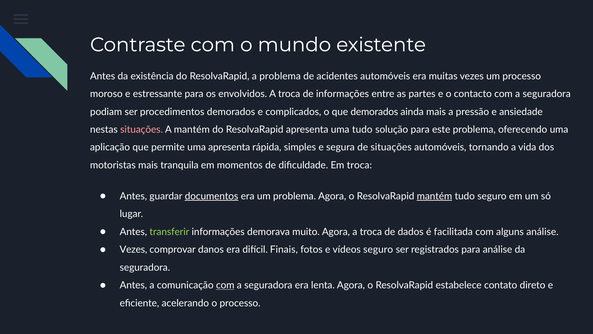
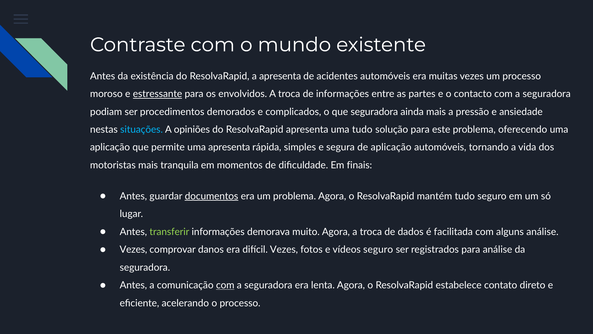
a problema: problema -> apresenta (280, 76)
estressante underline: none -> present (158, 94)
que demorados: demorados -> seguradora (374, 112)
situações colour: pink -> light blue (142, 129)
A mantém: mantém -> opiniões (192, 129)
de situações: situações -> aplicação (391, 147)
Em troca: troca -> finais (359, 165)
mantém underline: present -> none (434, 196)
difícil Finais: Finais -> Vezes (284, 249)
